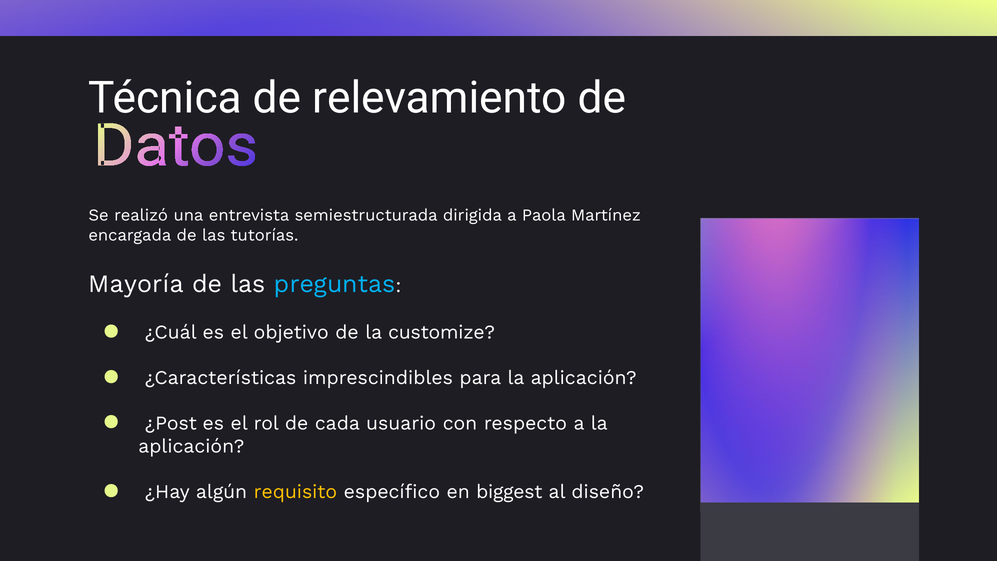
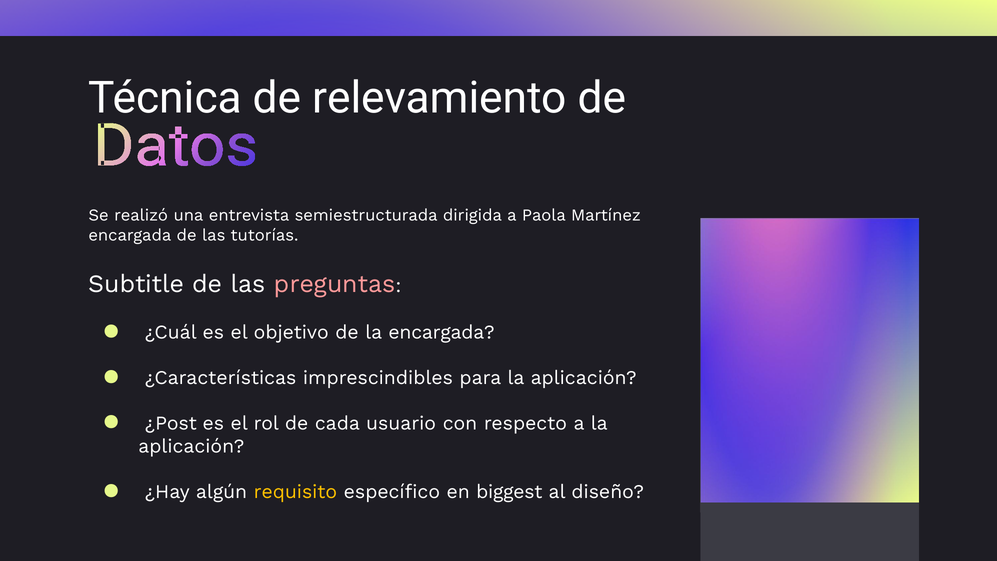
Mayoría: Mayoría -> Subtitle (136, 284)
preguntas colour: light blue -> pink (335, 284)
la customize: customize -> encargada (442, 332)
